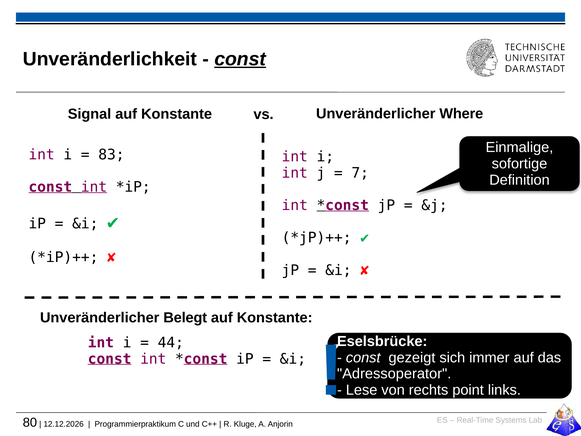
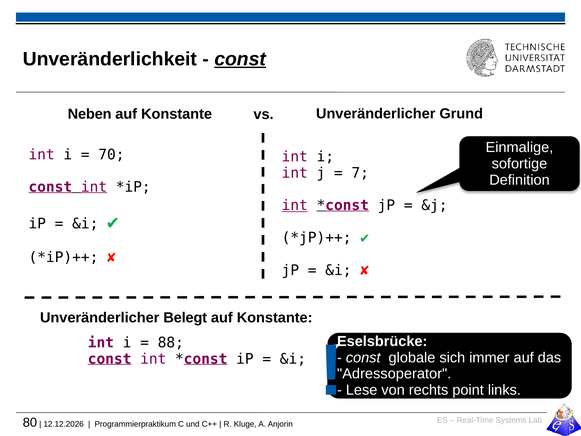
Signal: Signal -> Neben (90, 114)
Where: Where -> Grund (461, 114)
83: 83 -> 70 (111, 155)
int underline: none -> present (295, 205)
44: 44 -> 88 (171, 343)
gezeigt: gezeigt -> globale (412, 357)
